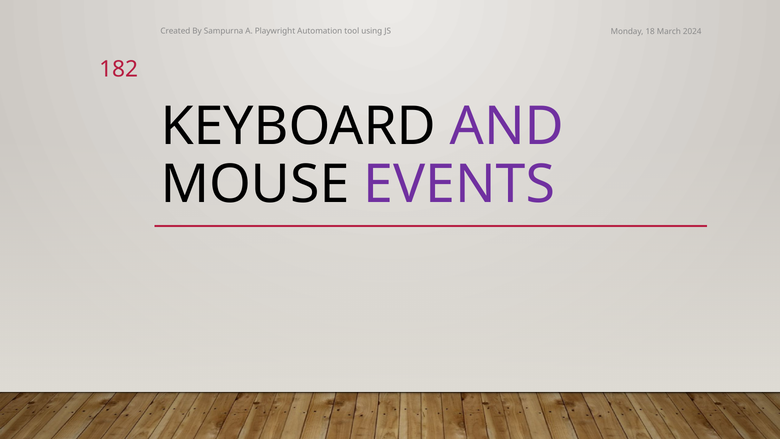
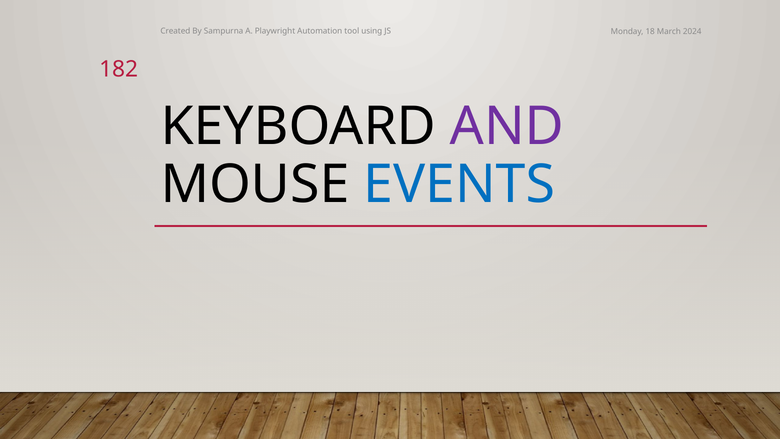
EVENTS colour: purple -> blue (459, 185)
